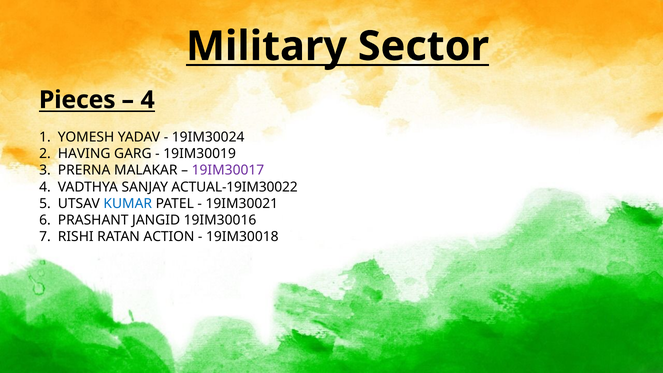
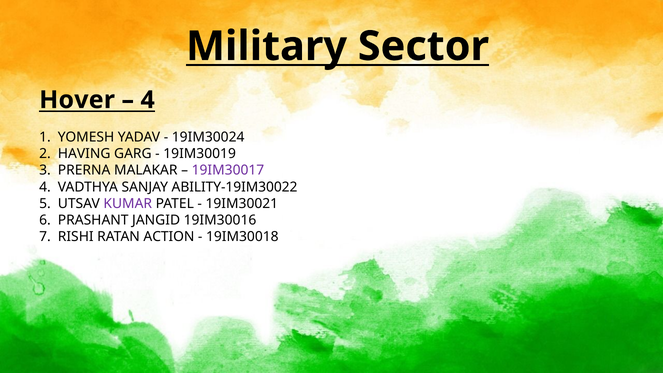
Pieces: Pieces -> Hover (77, 100)
ACTUAL-19IM30022: ACTUAL-19IM30022 -> ABILITY-19IM30022 (235, 187)
KUMAR colour: blue -> purple (128, 204)
